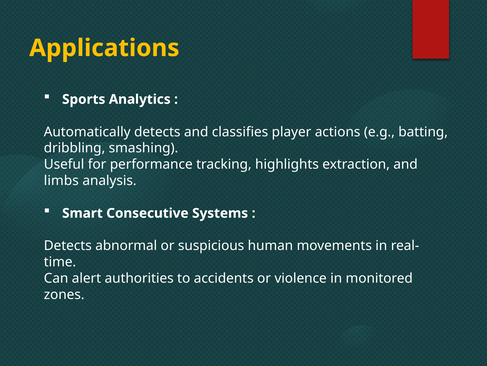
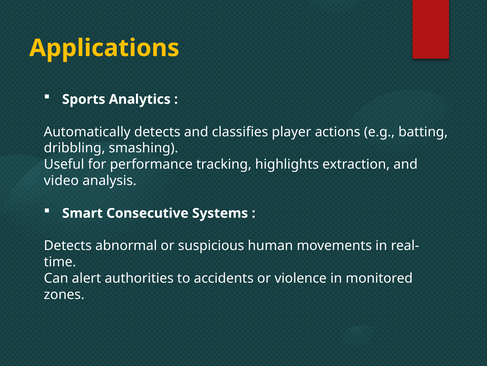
limbs: limbs -> video (61, 180)
